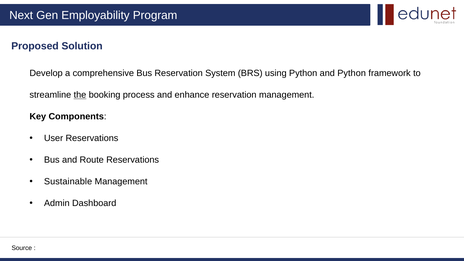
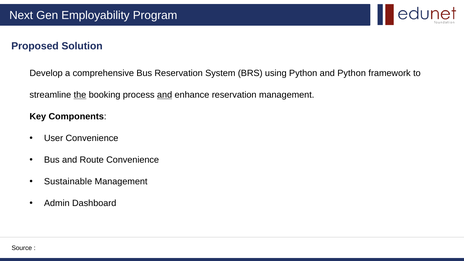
and underline: none -> present (165, 95)
User Reservations: Reservations -> Convenience (92, 138)
Route Reservations: Reservations -> Convenience (133, 160)
